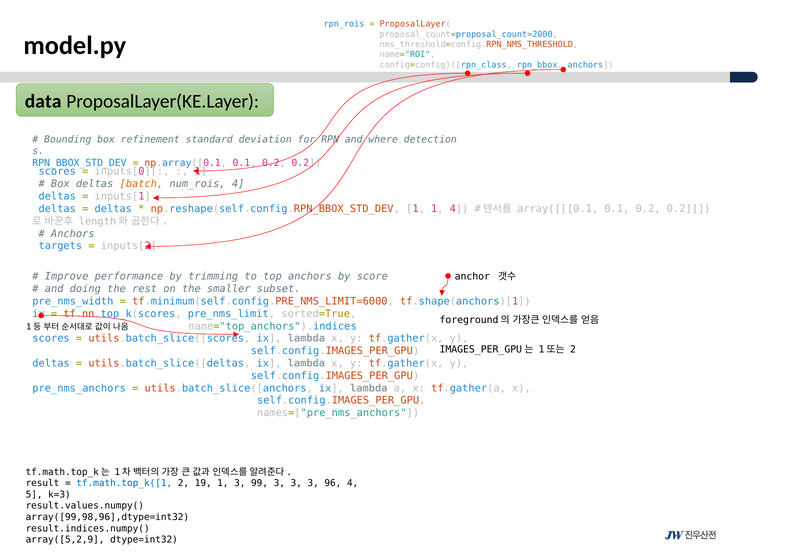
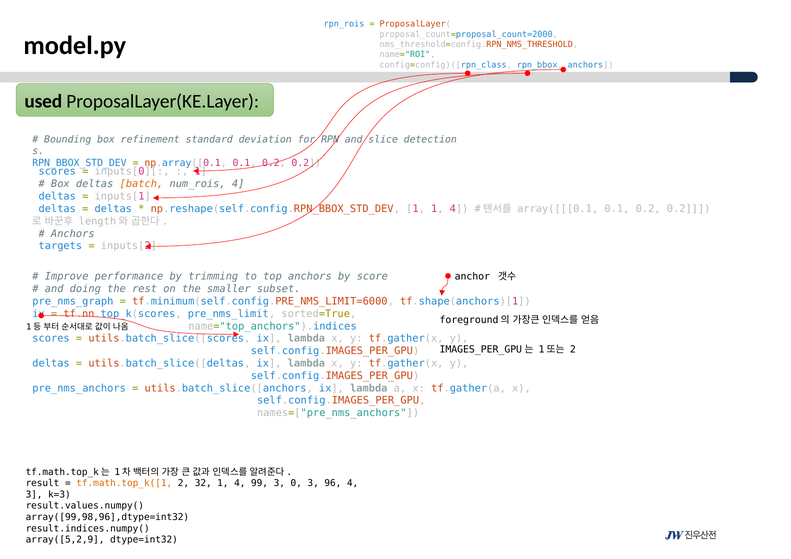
data: data -> used (43, 101)
where: where -> slice (383, 139)
pre_nms_width: pre_nms_width -> pre_nms_graph (73, 301)
tf.math.top_k([1 colour: blue -> orange (124, 483)
19: 19 -> 32 (203, 483)
3: 3 -> 4 (240, 483)
99 3 3: 3 -> 0 (296, 483)
5: 5 -> 3 (34, 495)
